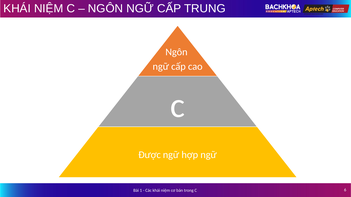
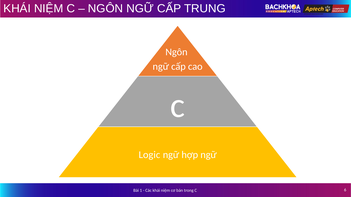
Được: Được -> Logic (149, 155)
